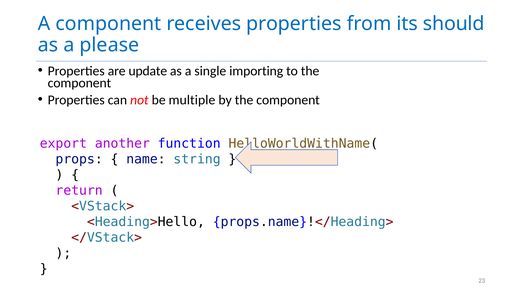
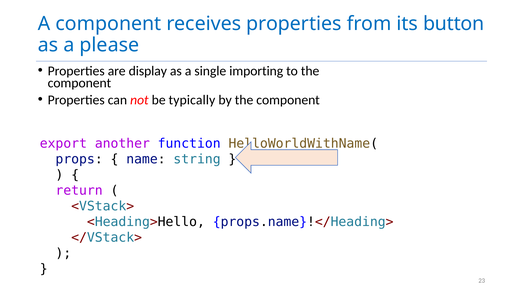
should: should -> button (454, 24)
update: update -> display (148, 71)
multiple: multiple -> typically (192, 100)
